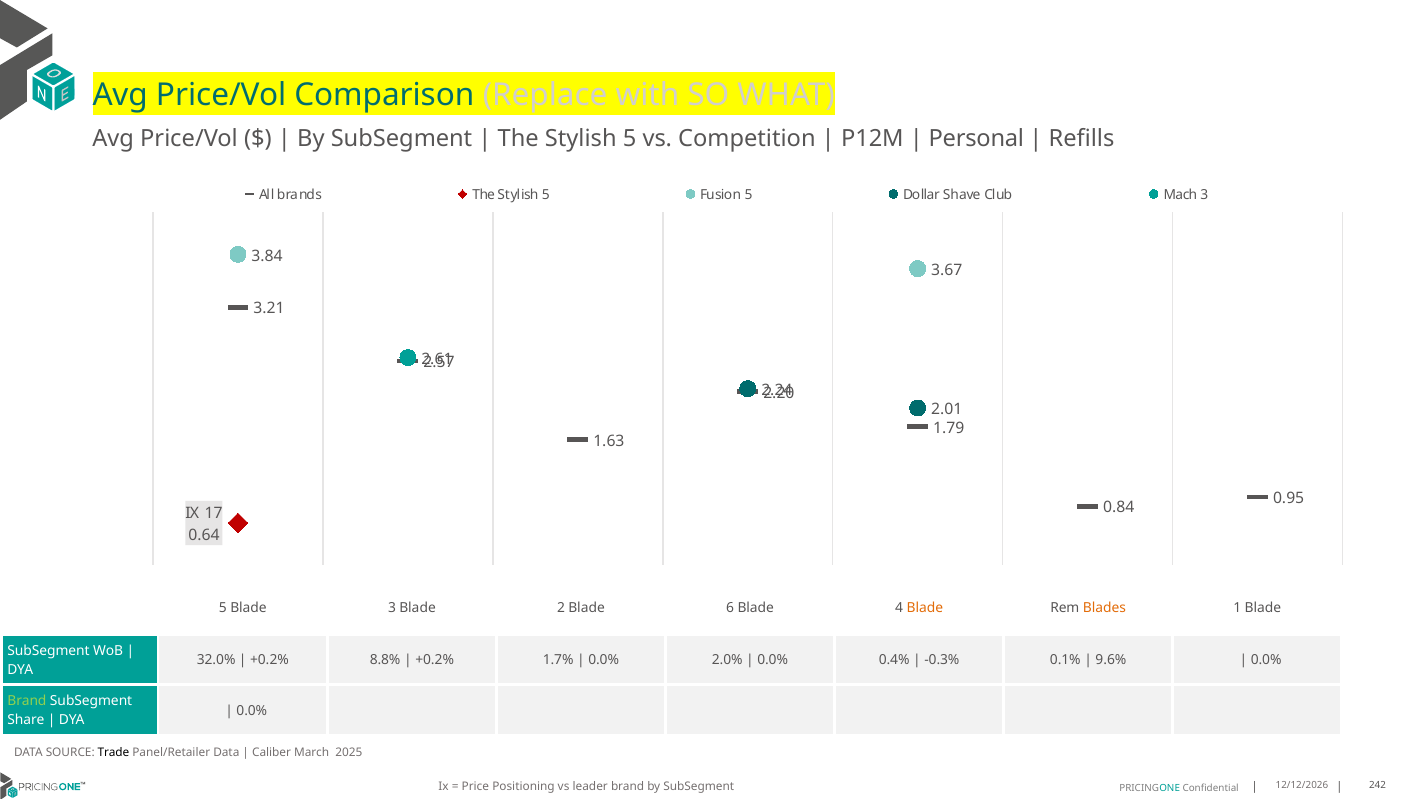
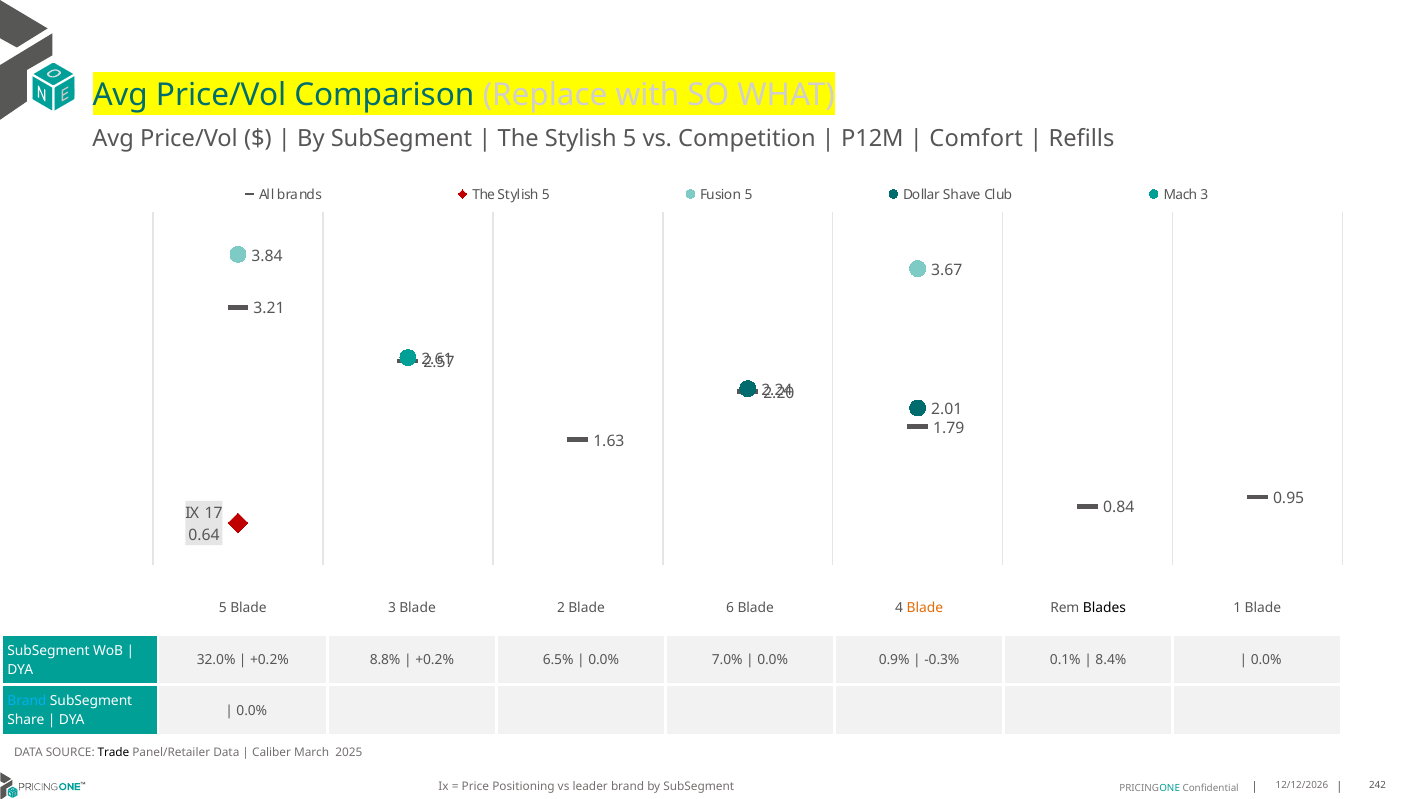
Personal: Personal -> Comfort (976, 139)
Blades colour: orange -> black (1104, 608)
1.7%: 1.7% -> 6.5% (558, 661)
2.0%: 2.0% -> 7.0% (727, 661)
0.4%: 0.4% -> 0.9% (894, 661)
9.6%: 9.6% -> 8.4% (1111, 661)
Brand colour: light green -> light blue (27, 702)
